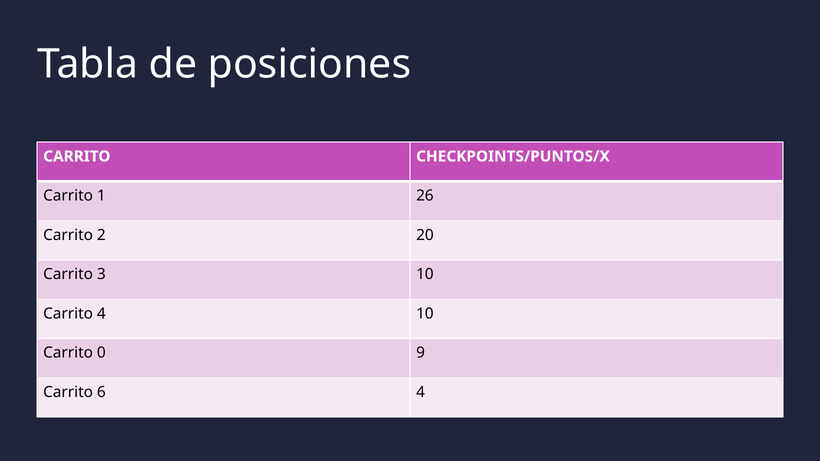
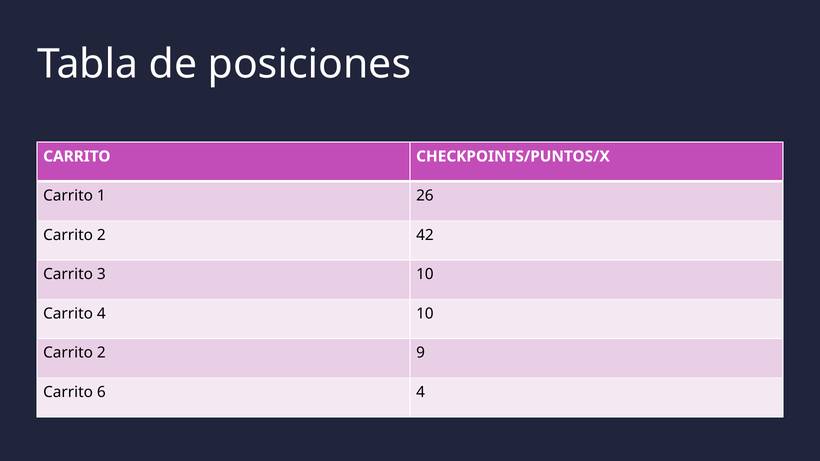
20: 20 -> 42 (425, 235)
0: 0 -> 2 (101, 353)
